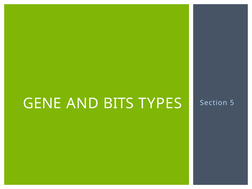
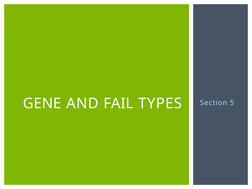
BITS: BITS -> FAIL (118, 103)
